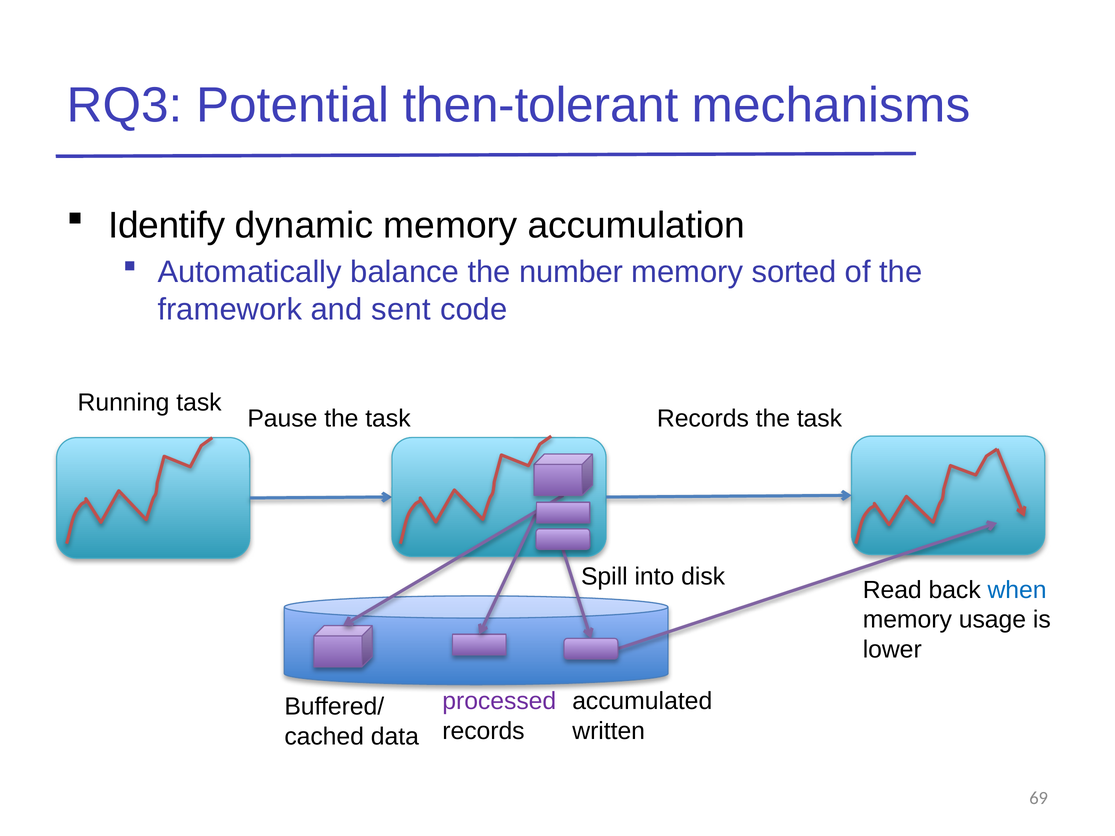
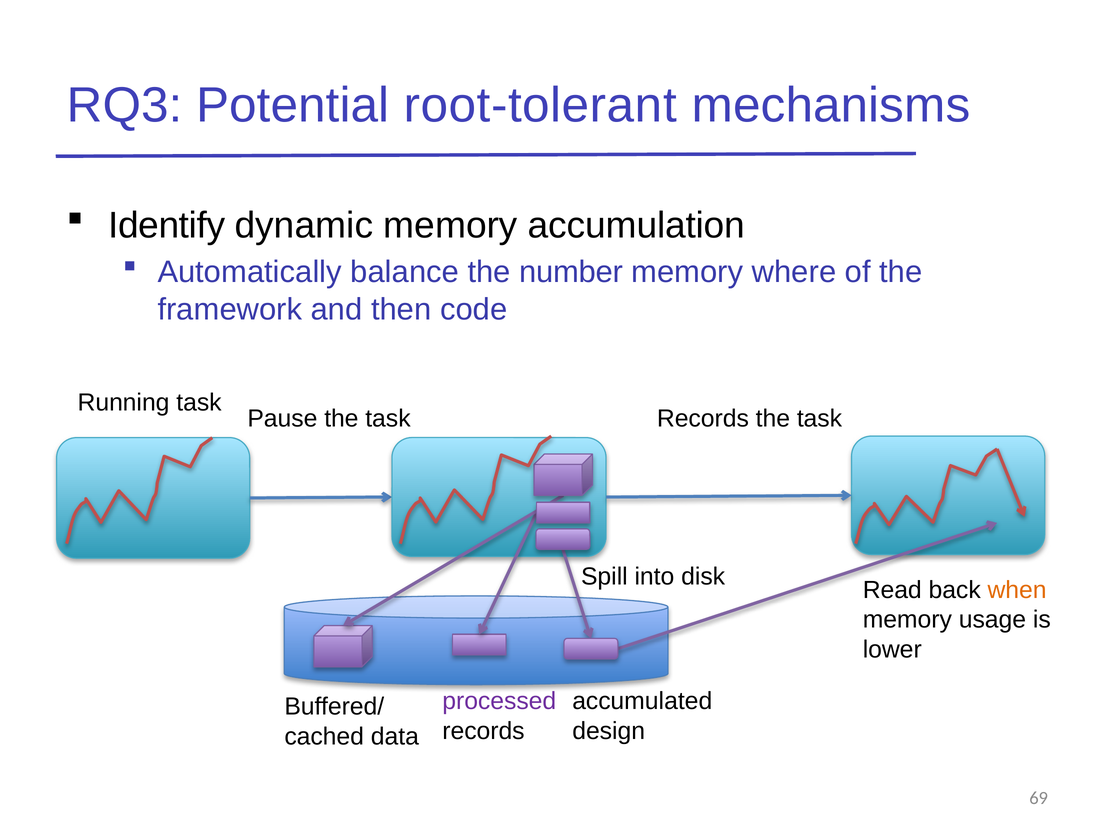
then-tolerant: then-tolerant -> root-tolerant (540, 105)
sorted: sorted -> where (794, 272)
sent: sent -> then (401, 309)
when colour: blue -> orange (1017, 590)
written: written -> design (609, 731)
